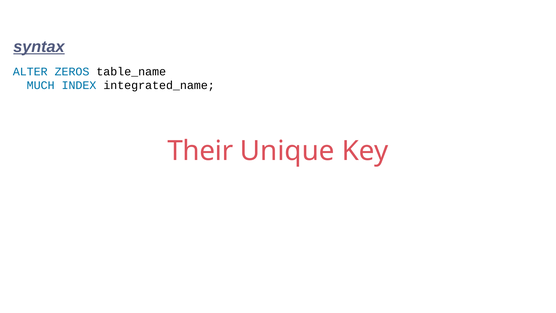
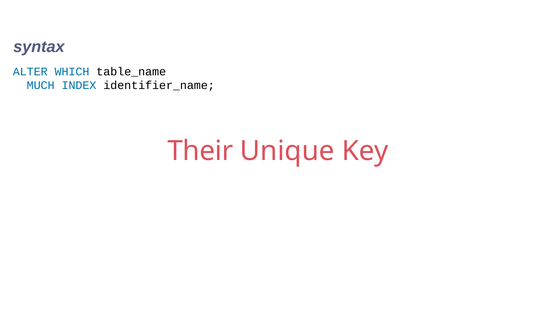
syntax underline: present -> none (39, 47)
ZEROS: ZEROS -> WHICH (72, 72)
integrated_name: integrated_name -> identifier_name (159, 85)
